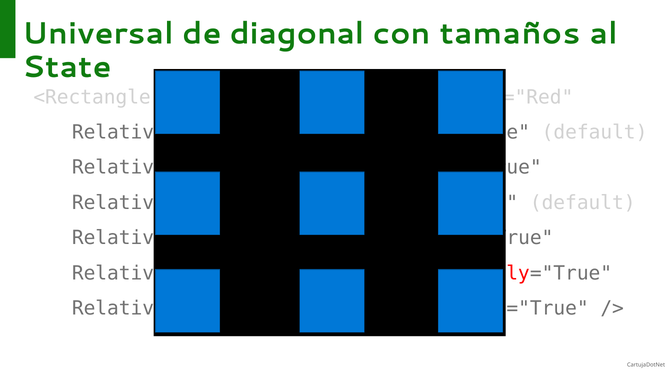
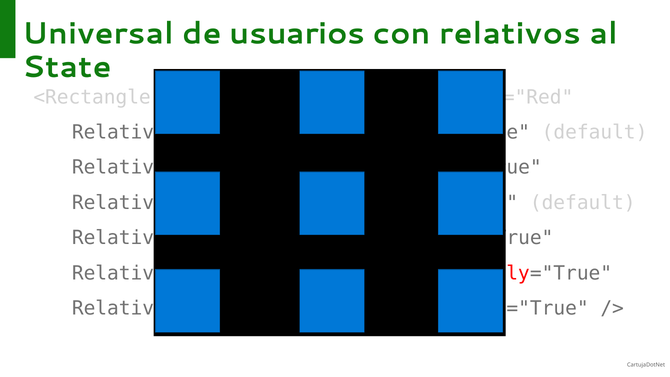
diagonal: diagonal -> usuarios (297, 34)
tamaños: tamaños -> relativos (510, 34)
